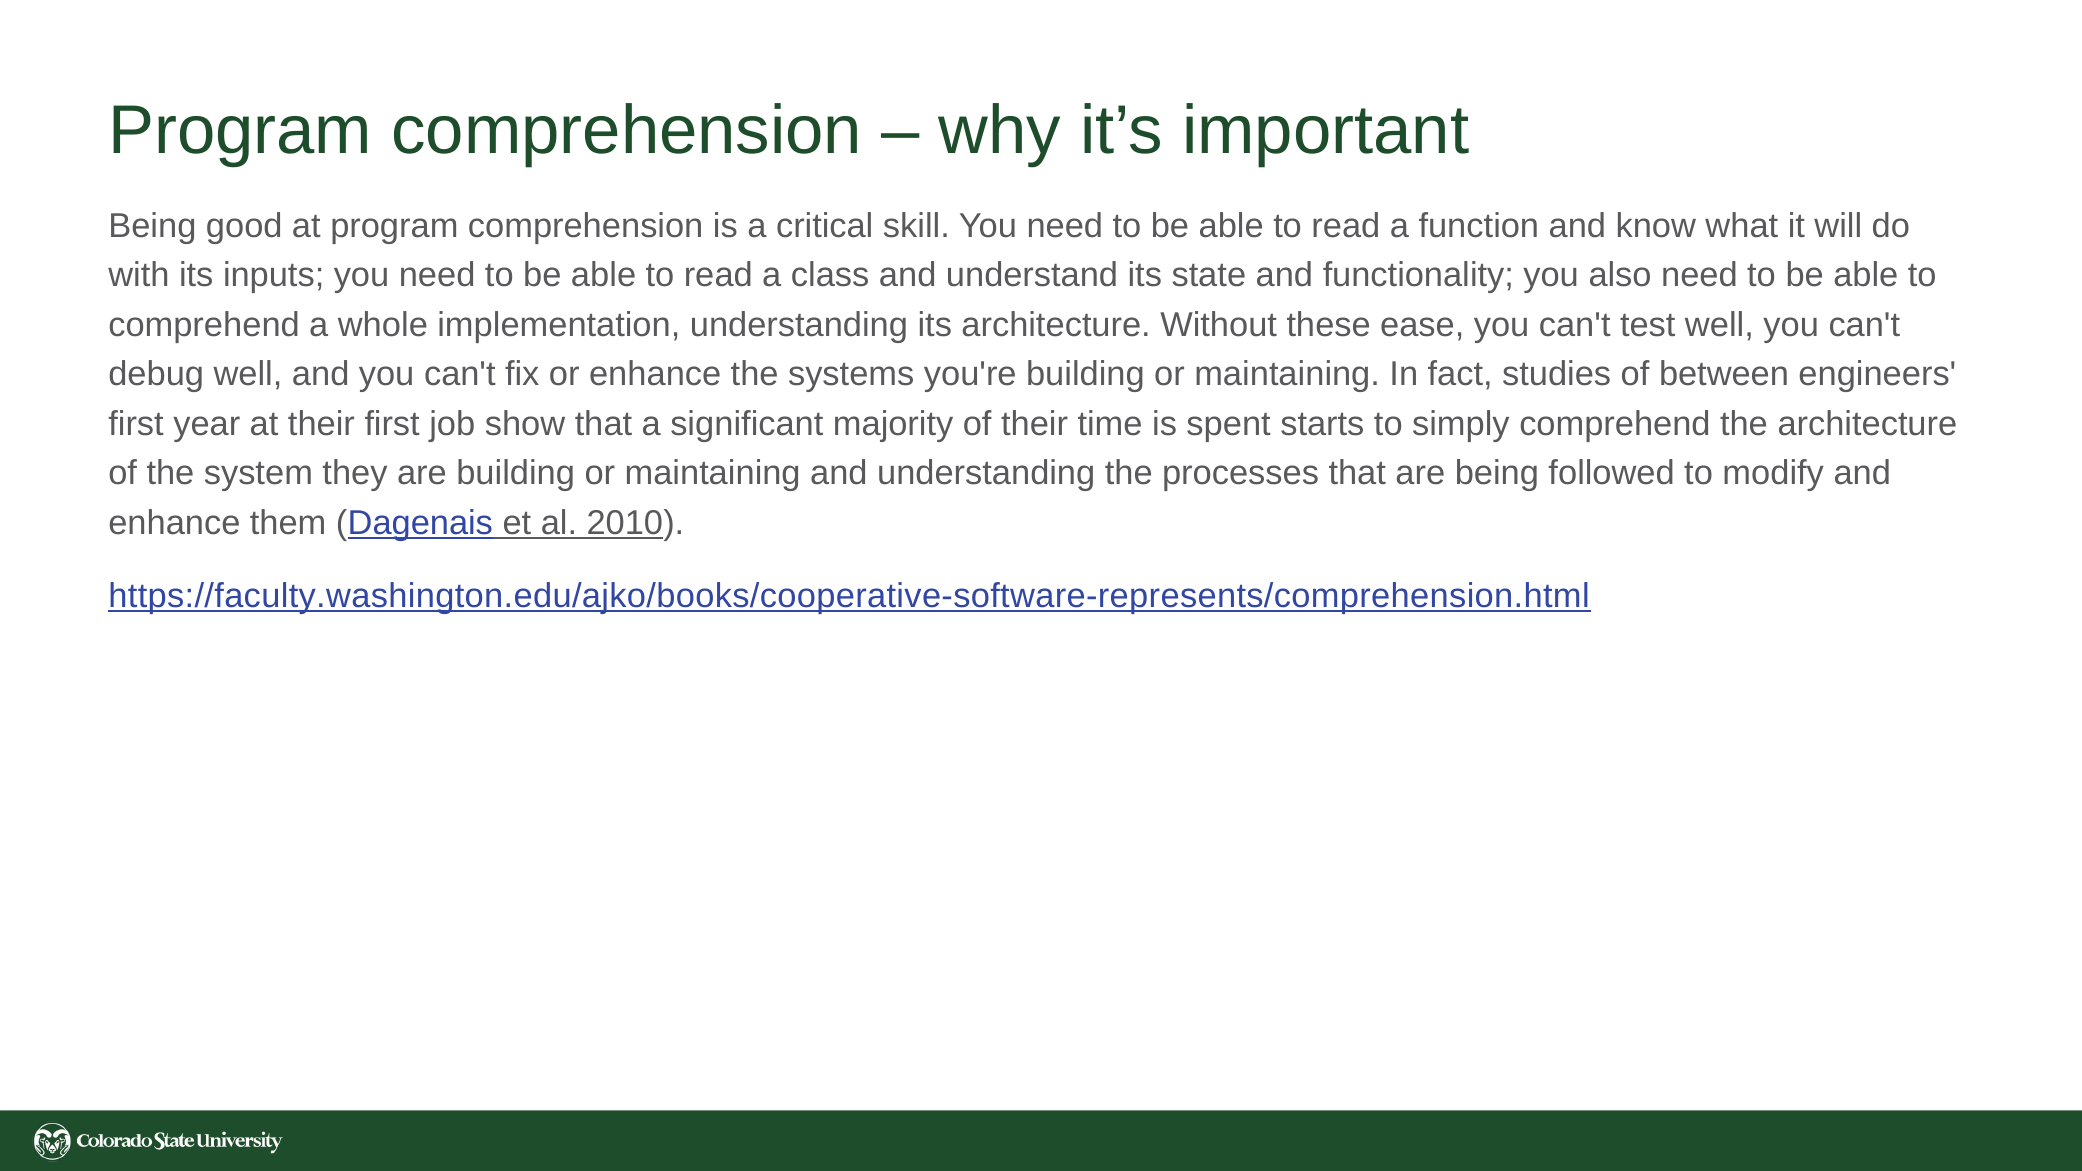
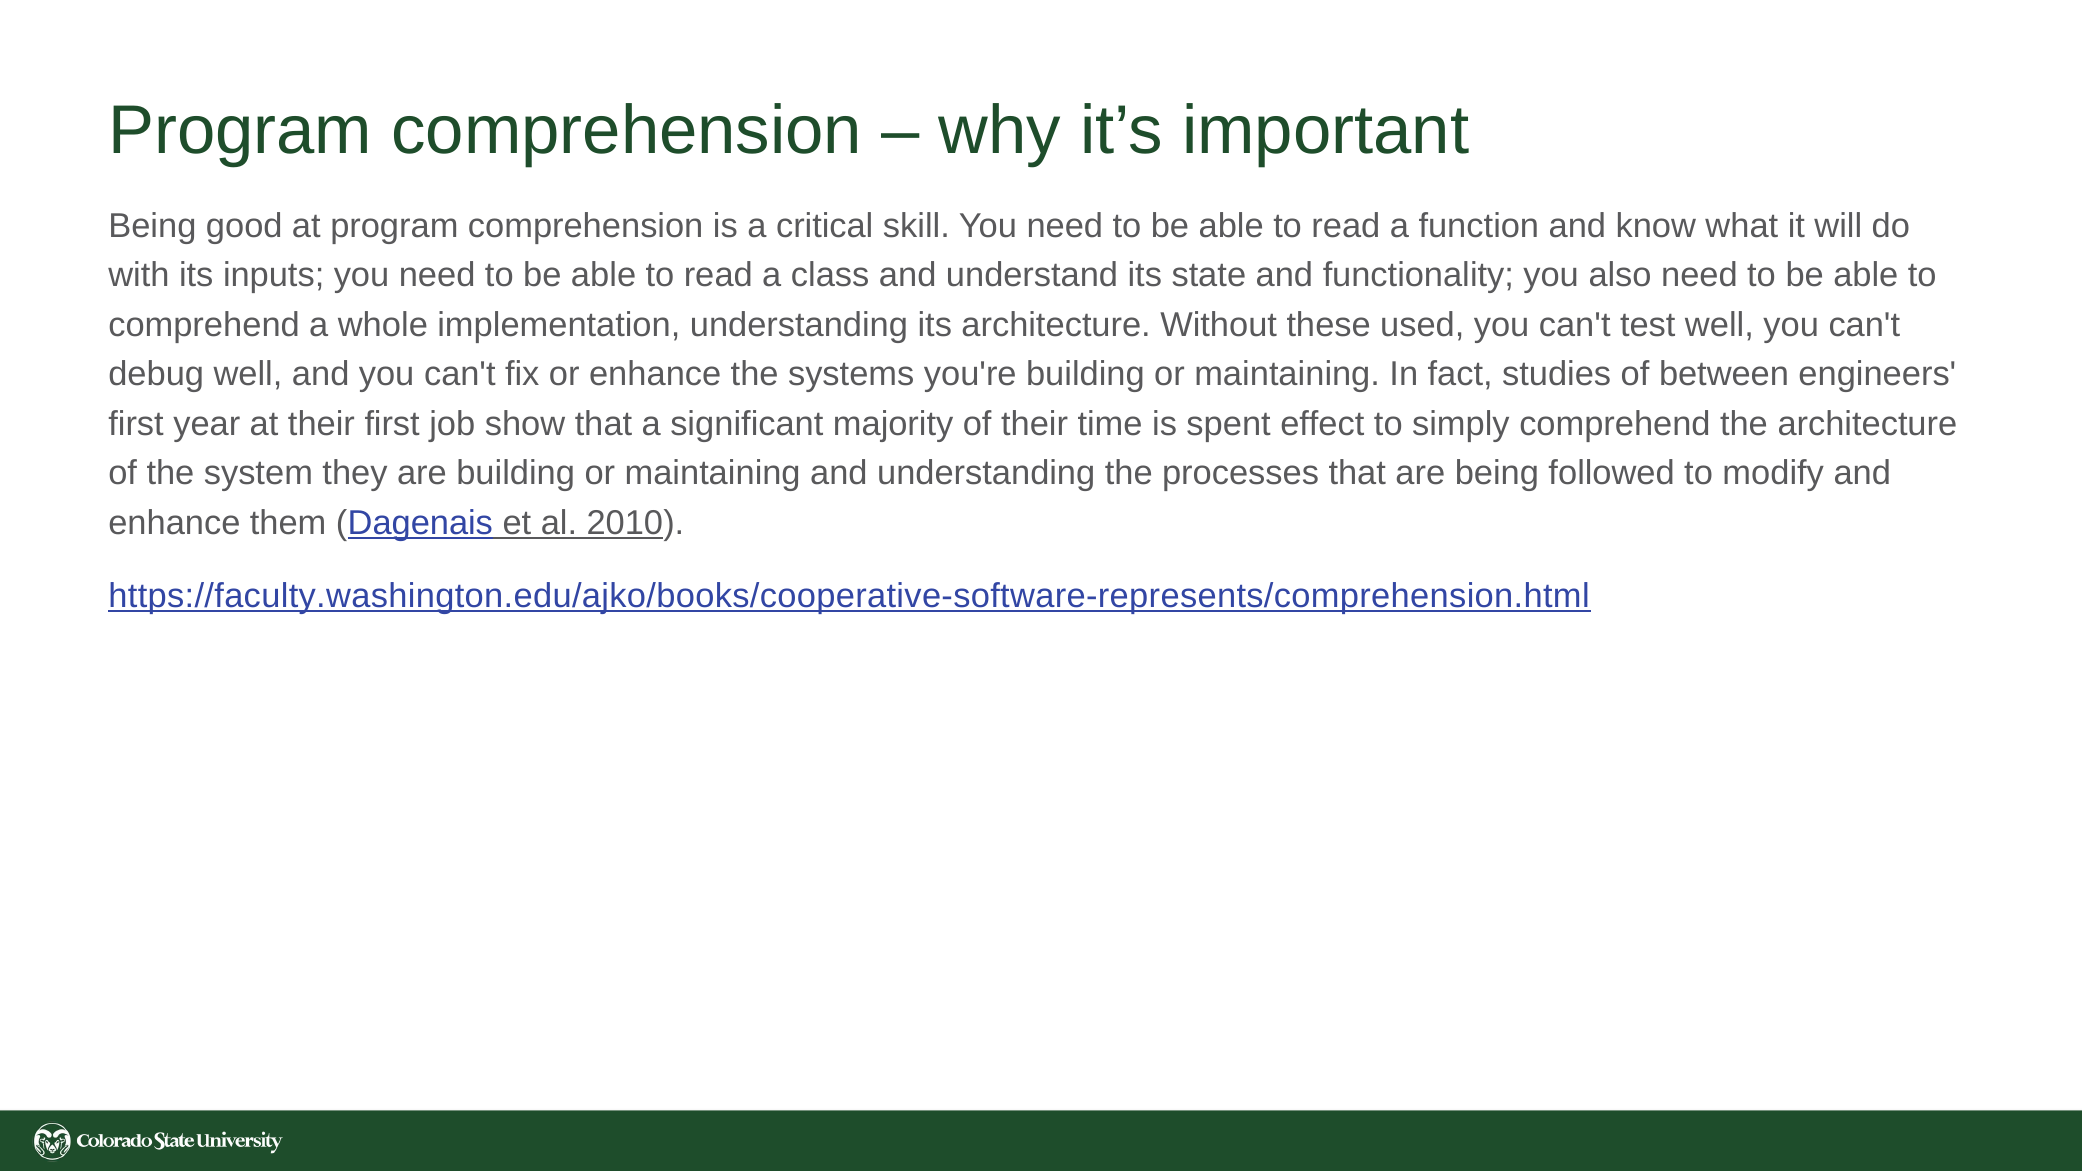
ease: ease -> used (1422, 325)
starts: starts -> effect (1322, 424)
